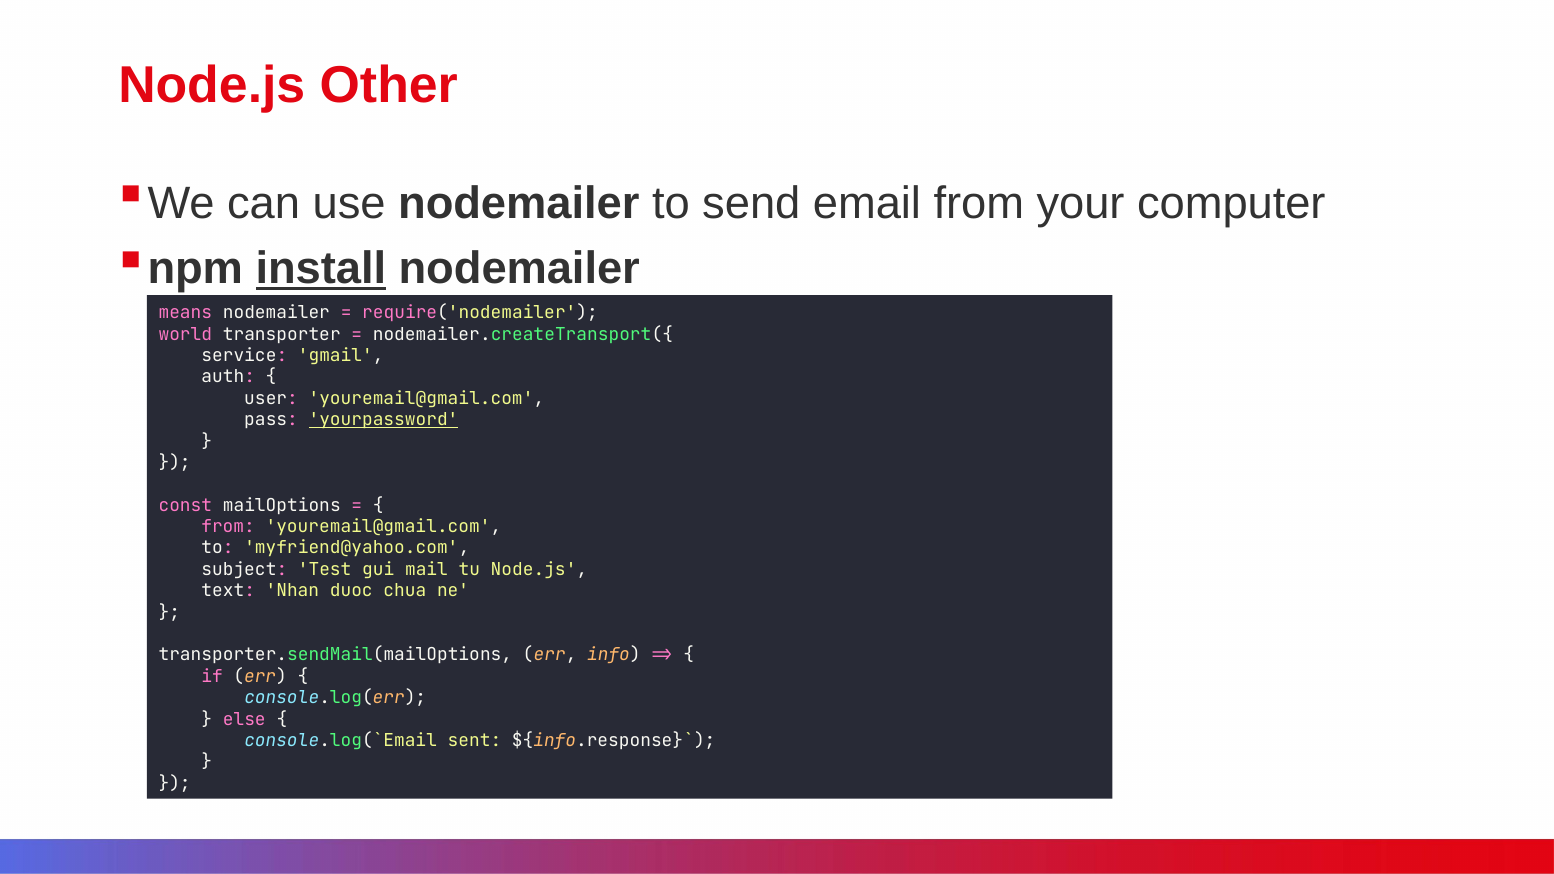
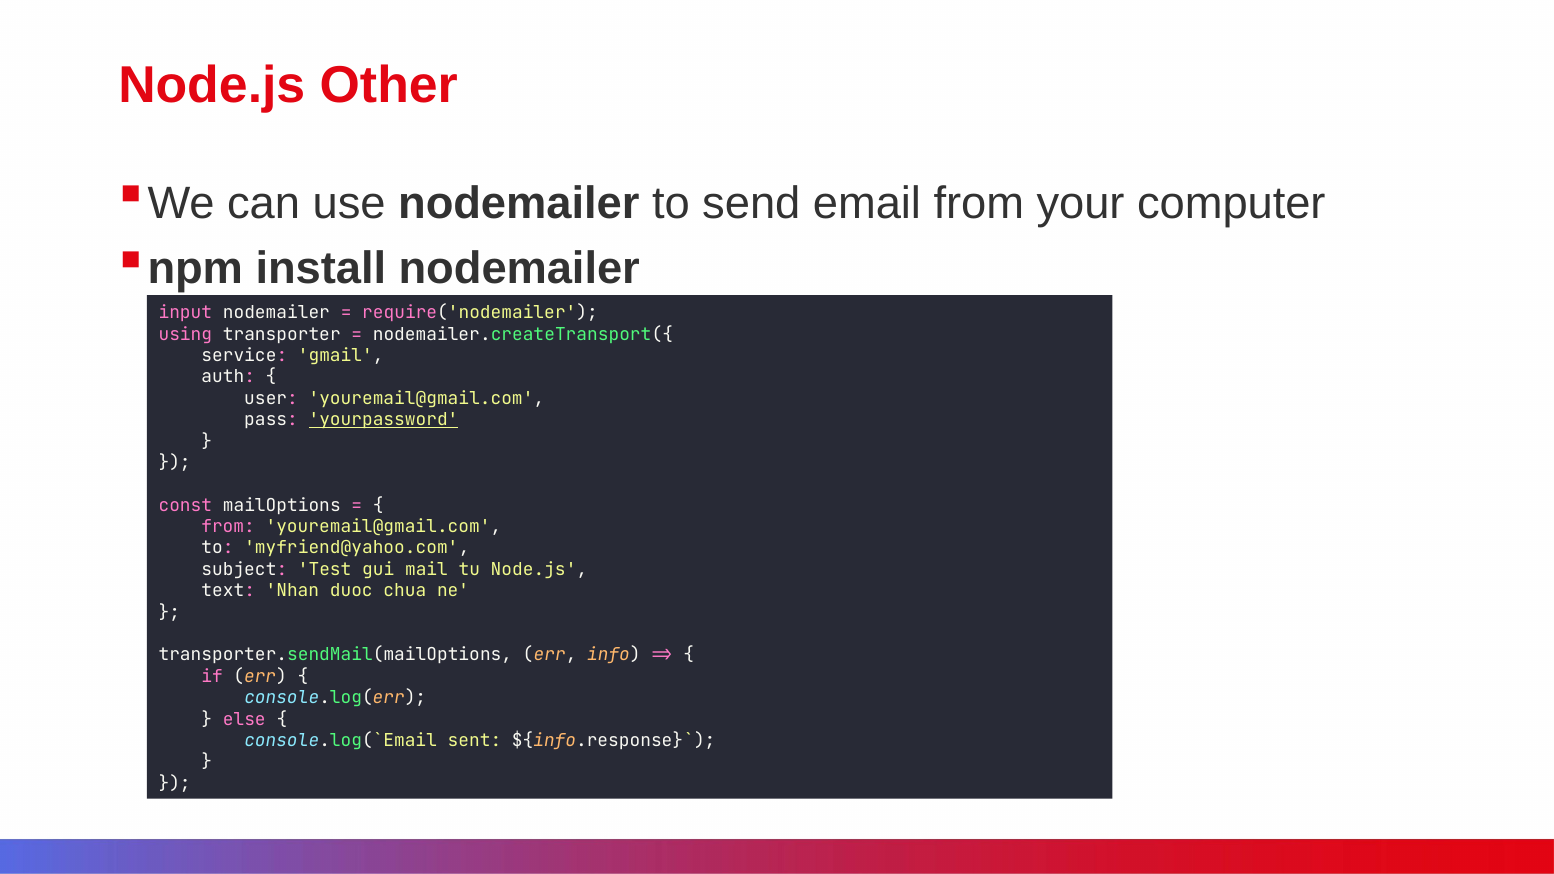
install underline: present -> none (321, 269)
means: means -> input (185, 313)
world: world -> using (185, 334)
